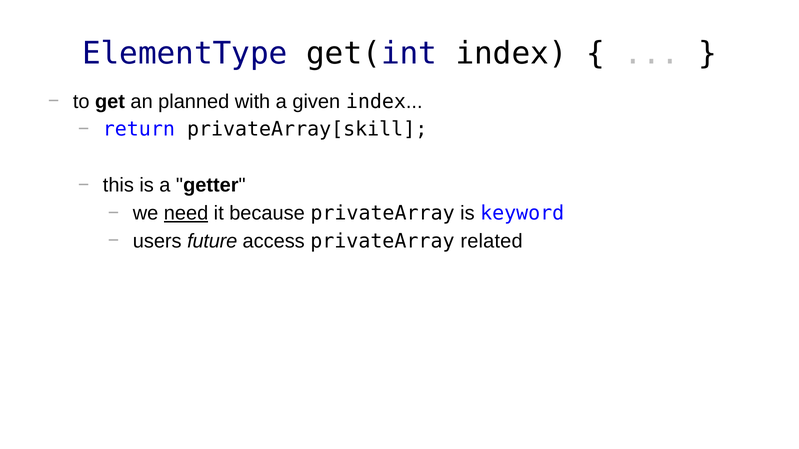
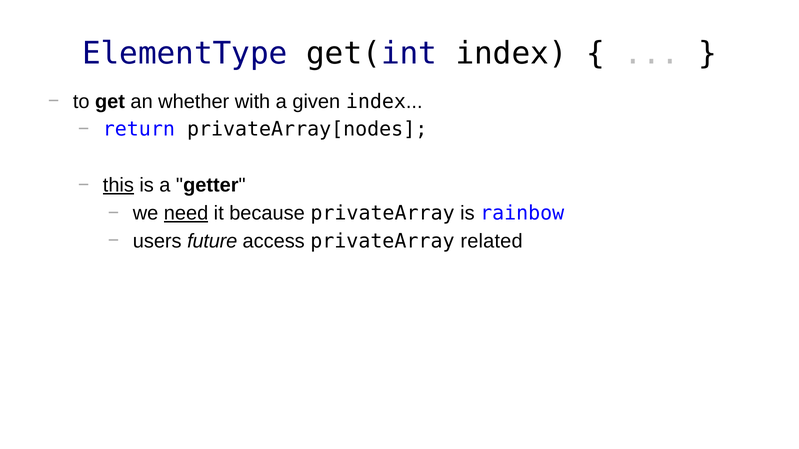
planned: planned -> whether (194, 102)
privateArray[skill: privateArray[skill -> privateArray[nodes (307, 130)
this underline: none -> present (118, 185)
keyword: keyword -> rainbow (522, 213)
